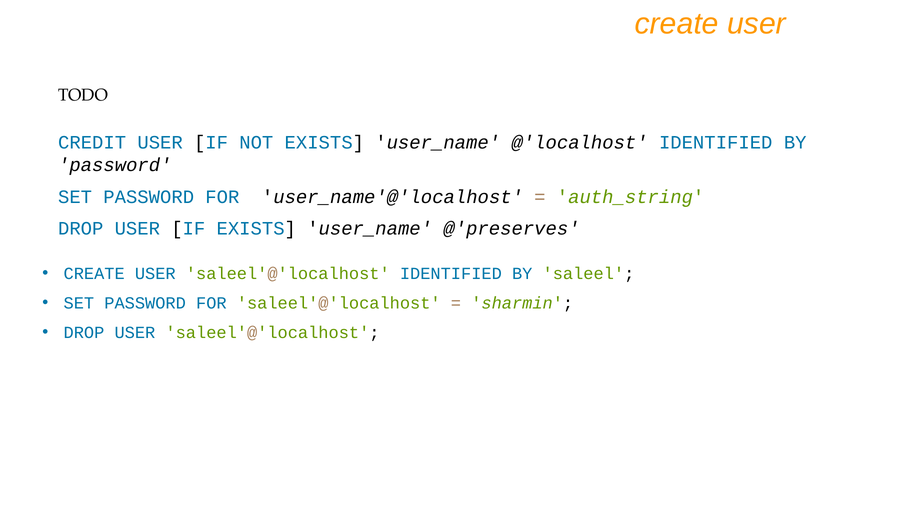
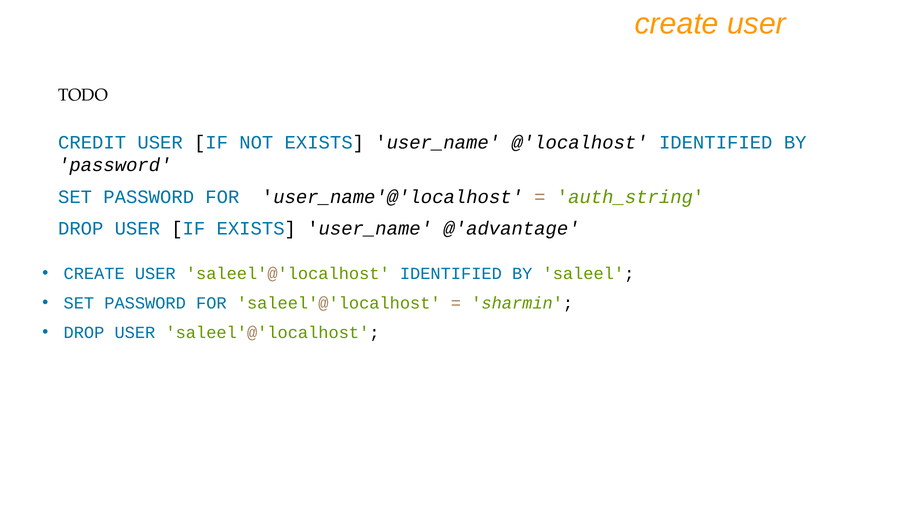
@'preserves: @'preserves -> @'advantage (512, 228)
